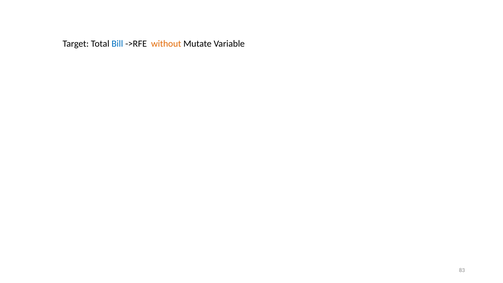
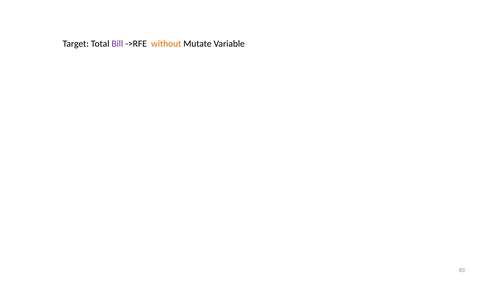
Bill colour: blue -> purple (117, 44)
